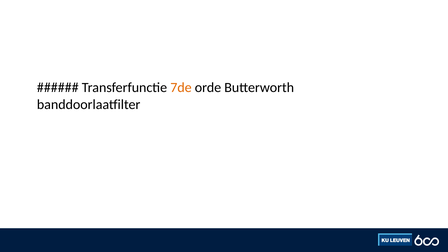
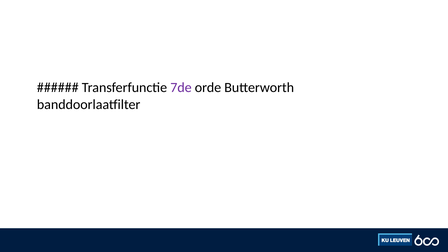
7de colour: orange -> purple (181, 88)
